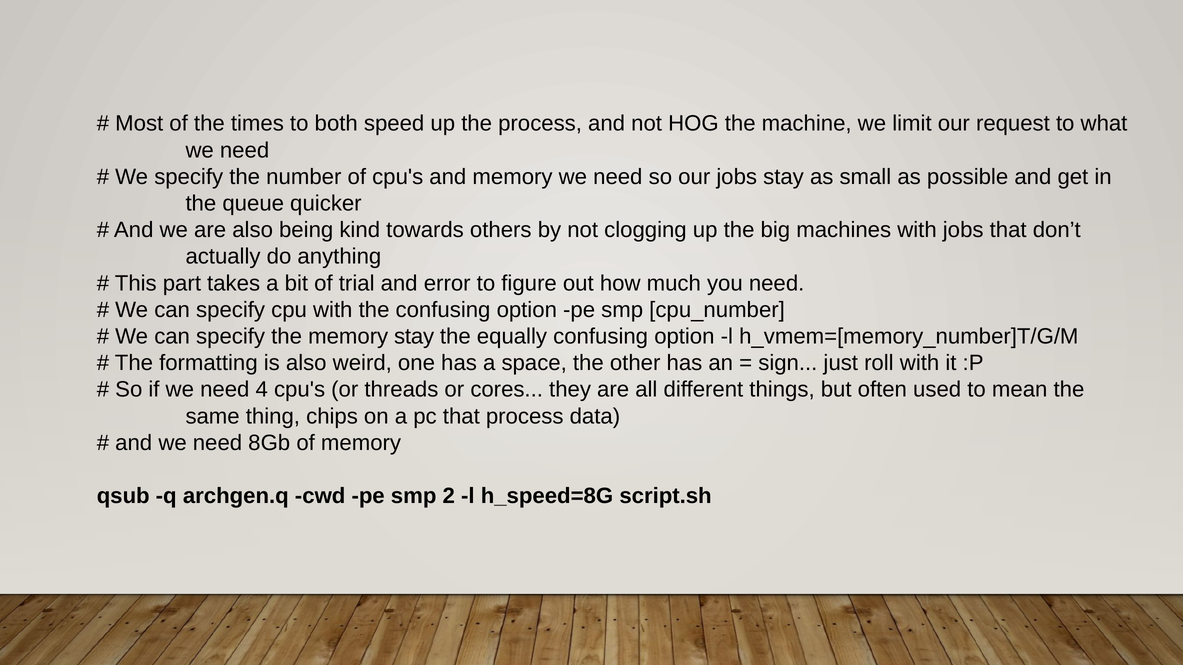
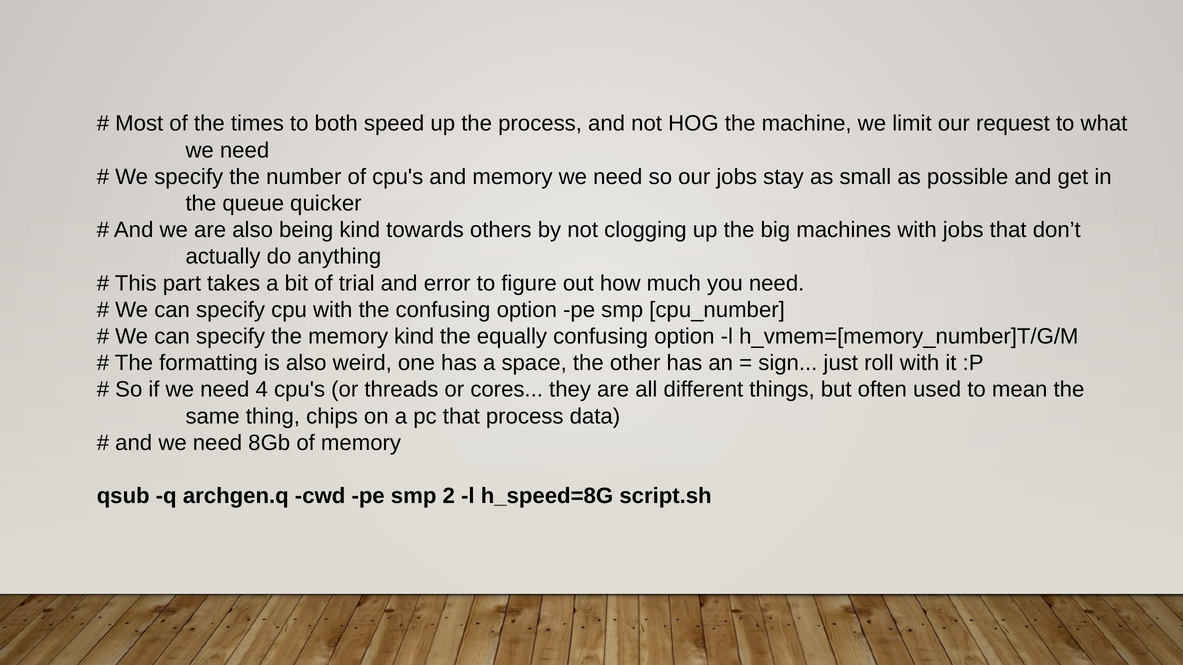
memory stay: stay -> kind (414, 337)
